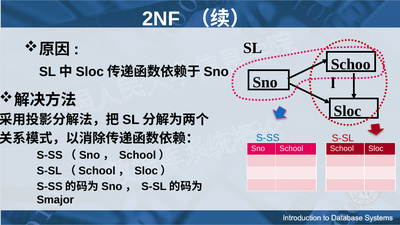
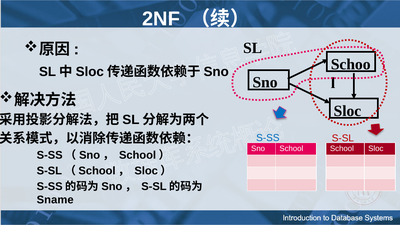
Smajor: Smajor -> Sname (55, 200)
